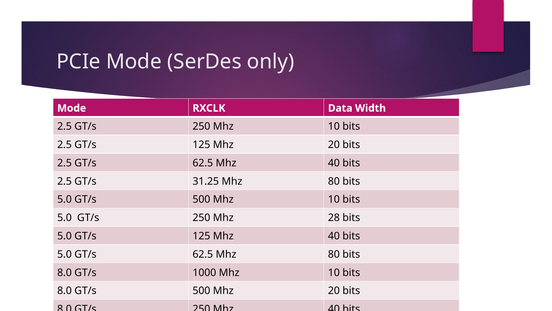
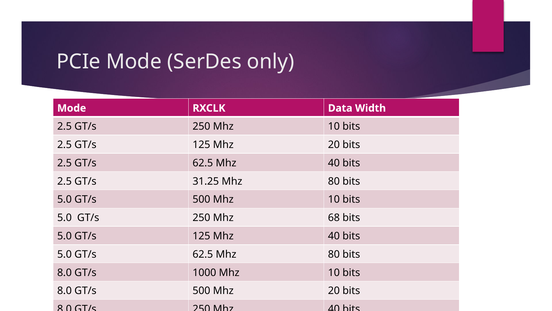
28: 28 -> 68 (334, 217)
